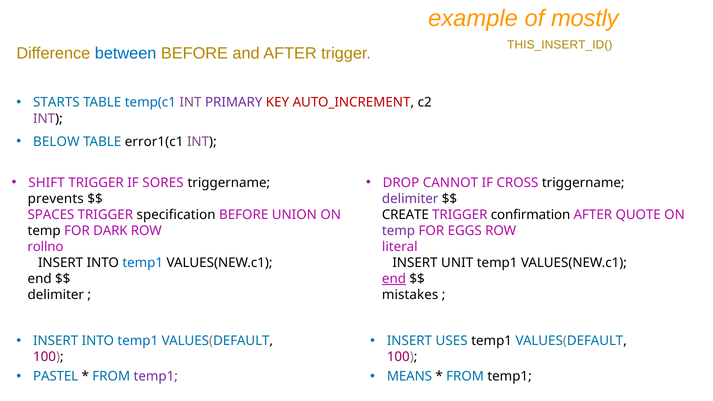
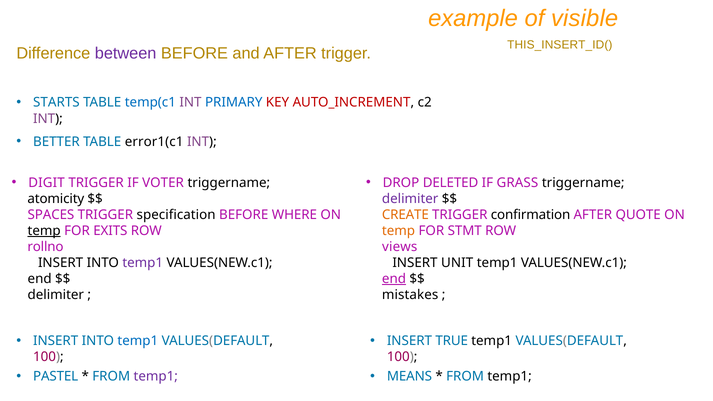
mostly: mostly -> visible (585, 19)
between colour: blue -> purple (126, 54)
PRIMARY colour: purple -> blue (234, 103)
BELOW: BELOW -> BETTER (56, 142)
SHIFT: SHIFT -> DIGIT (47, 183)
SORES: SORES -> VOTER (163, 183)
CANNOT: CANNOT -> DELETED (451, 183)
CROSS: CROSS -> GRASS (517, 183)
prevents: prevents -> atomicity (56, 199)
UNION: UNION -> WHERE (294, 215)
CREATE colour: black -> orange (405, 215)
temp underline: none -> present (44, 231)
DARK: DARK -> EXITS (110, 231)
temp colour: purple -> orange (399, 231)
EGGS: EGGS -> STMT (465, 231)
literal: literal -> views (400, 247)
temp1 colour: blue -> purple (143, 263)
USES: USES -> TRUE (452, 341)
